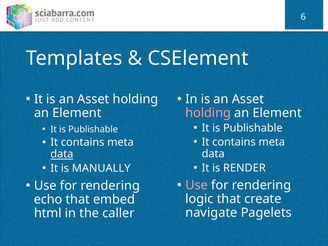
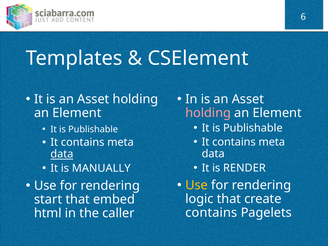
Use colour: pink -> yellow (197, 185)
echo: echo -> start (48, 199)
navigate: navigate -> contains (211, 213)
